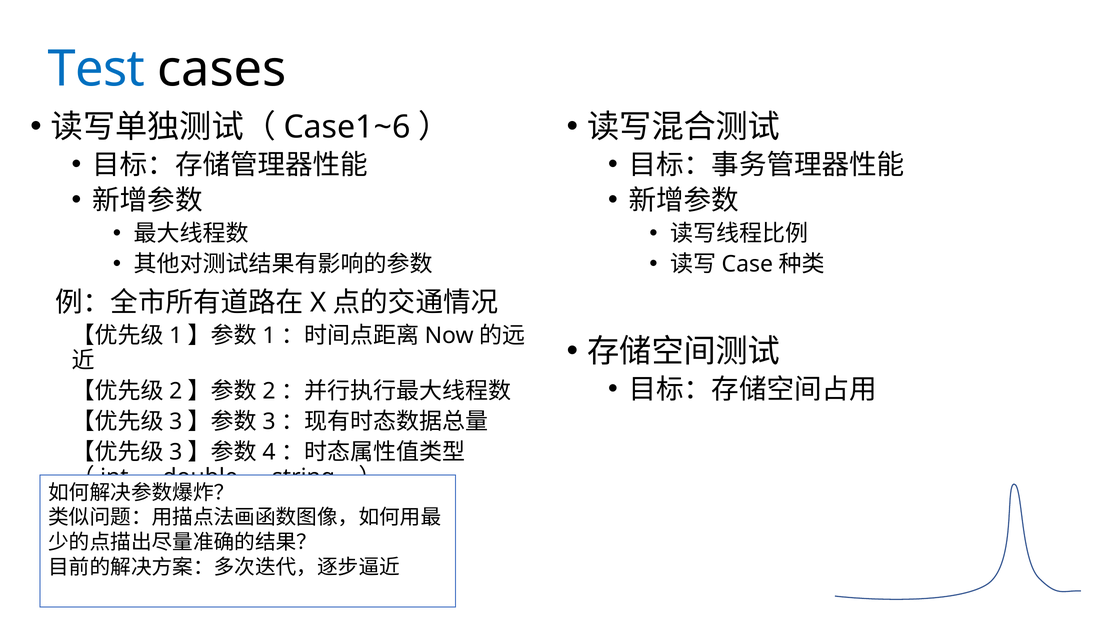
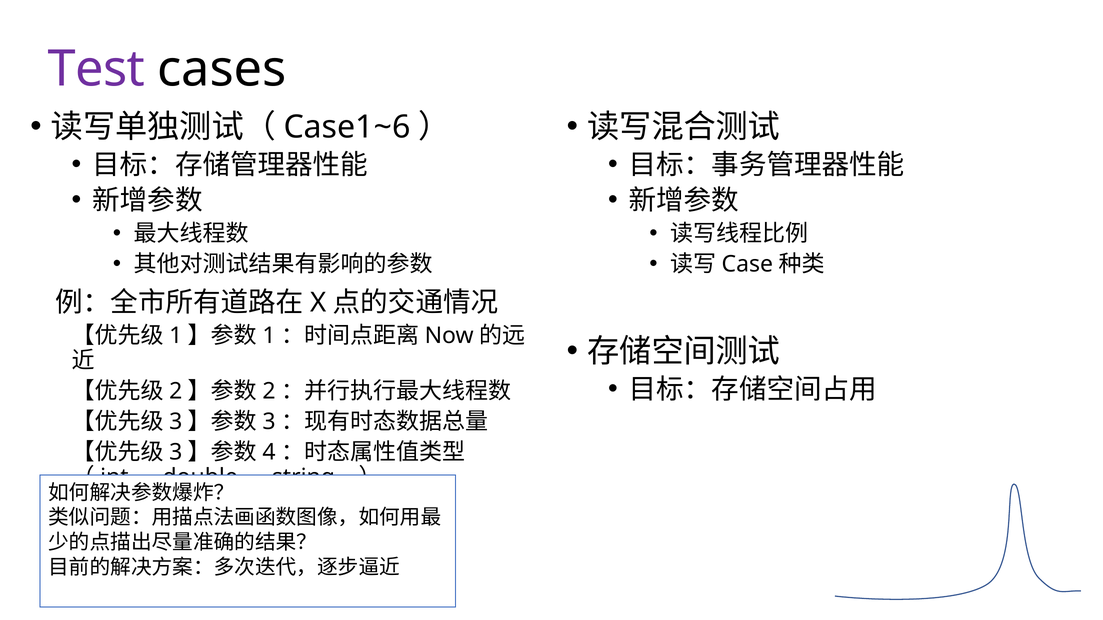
Test colour: blue -> purple (96, 69)
